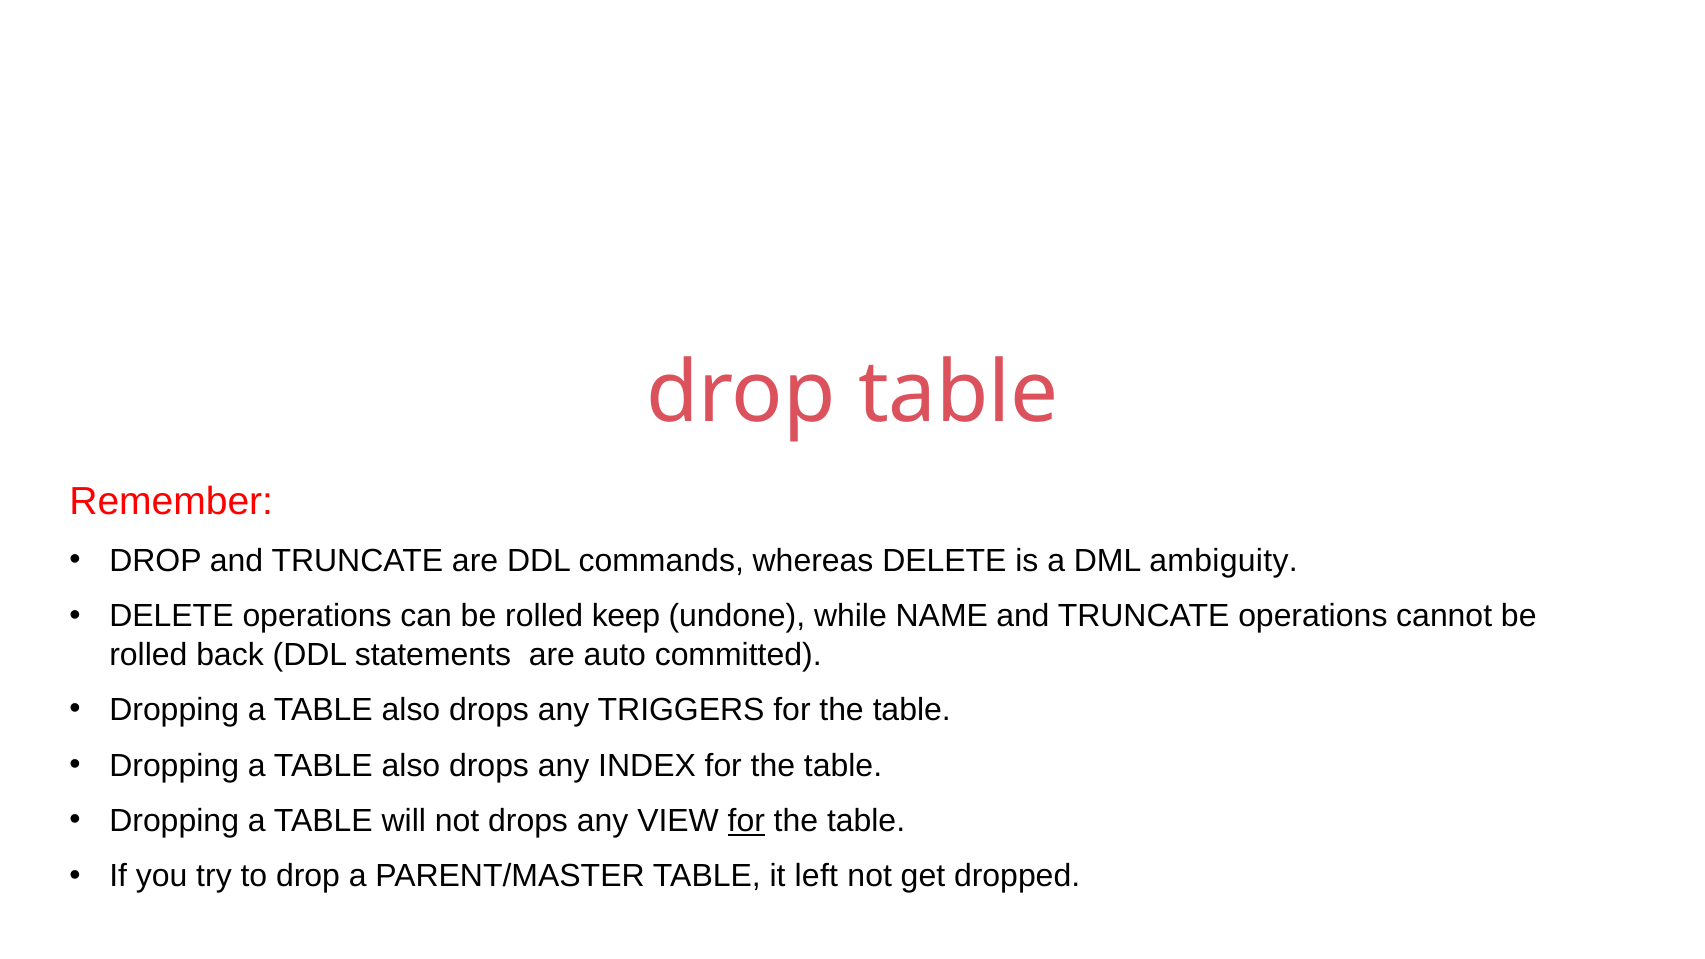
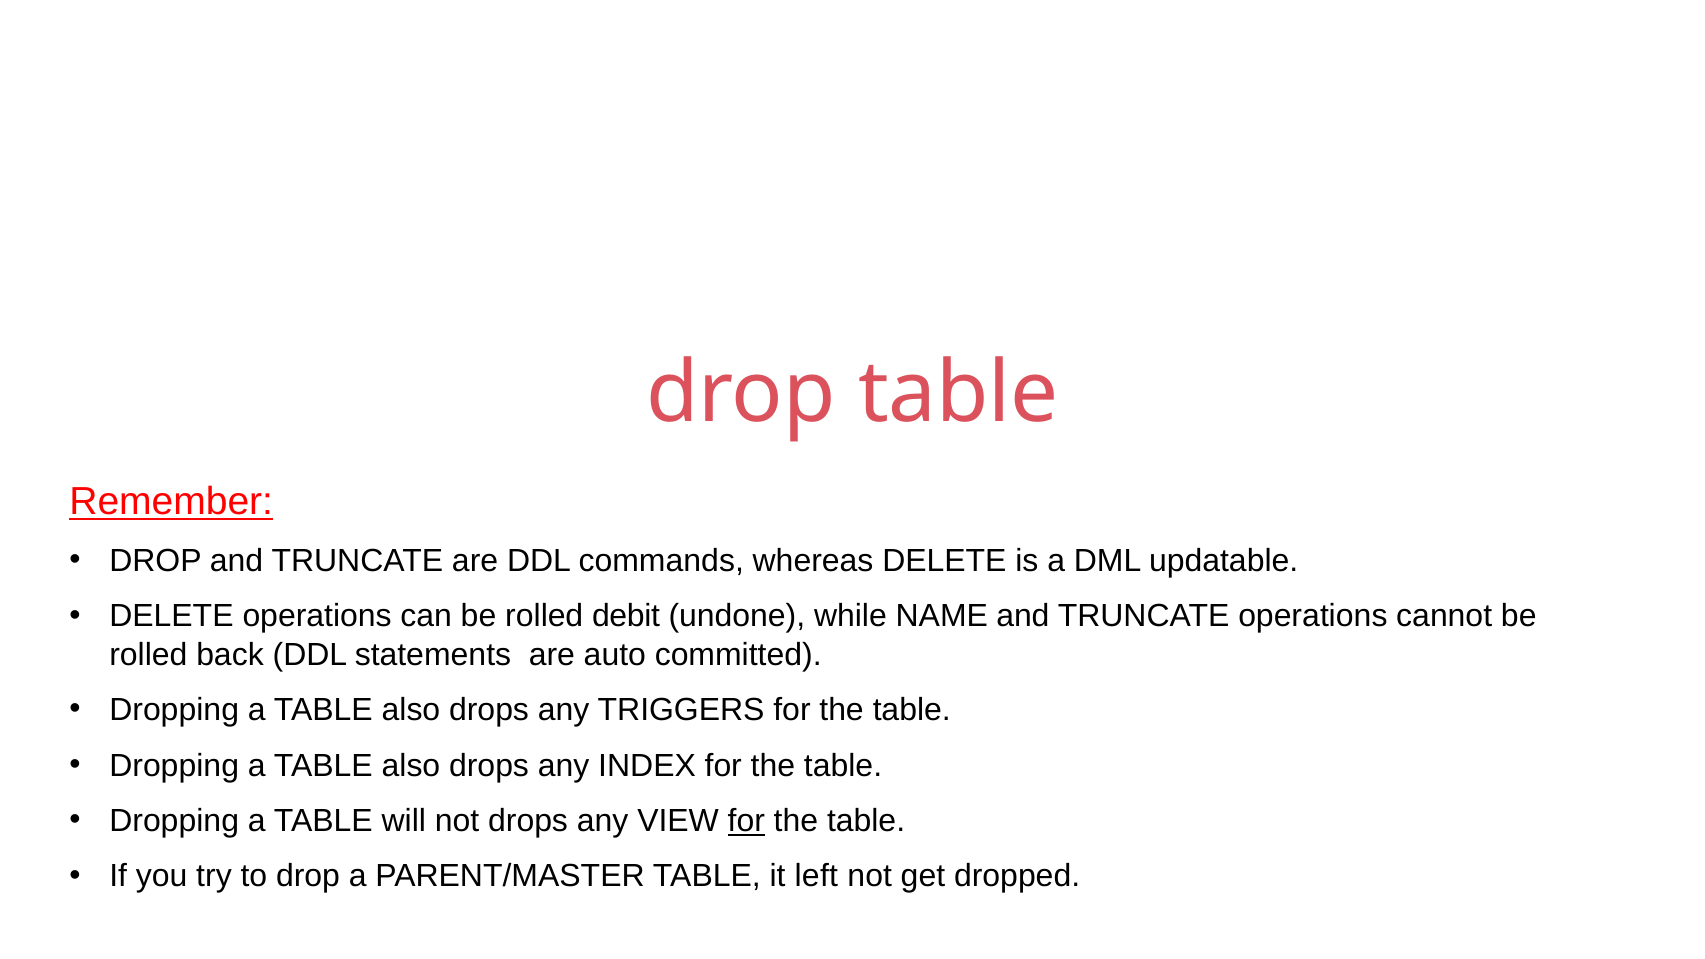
Remember underline: none -> present (171, 502)
ambiguity: ambiguity -> updatable (1224, 561)
keep: keep -> debit (626, 616)
